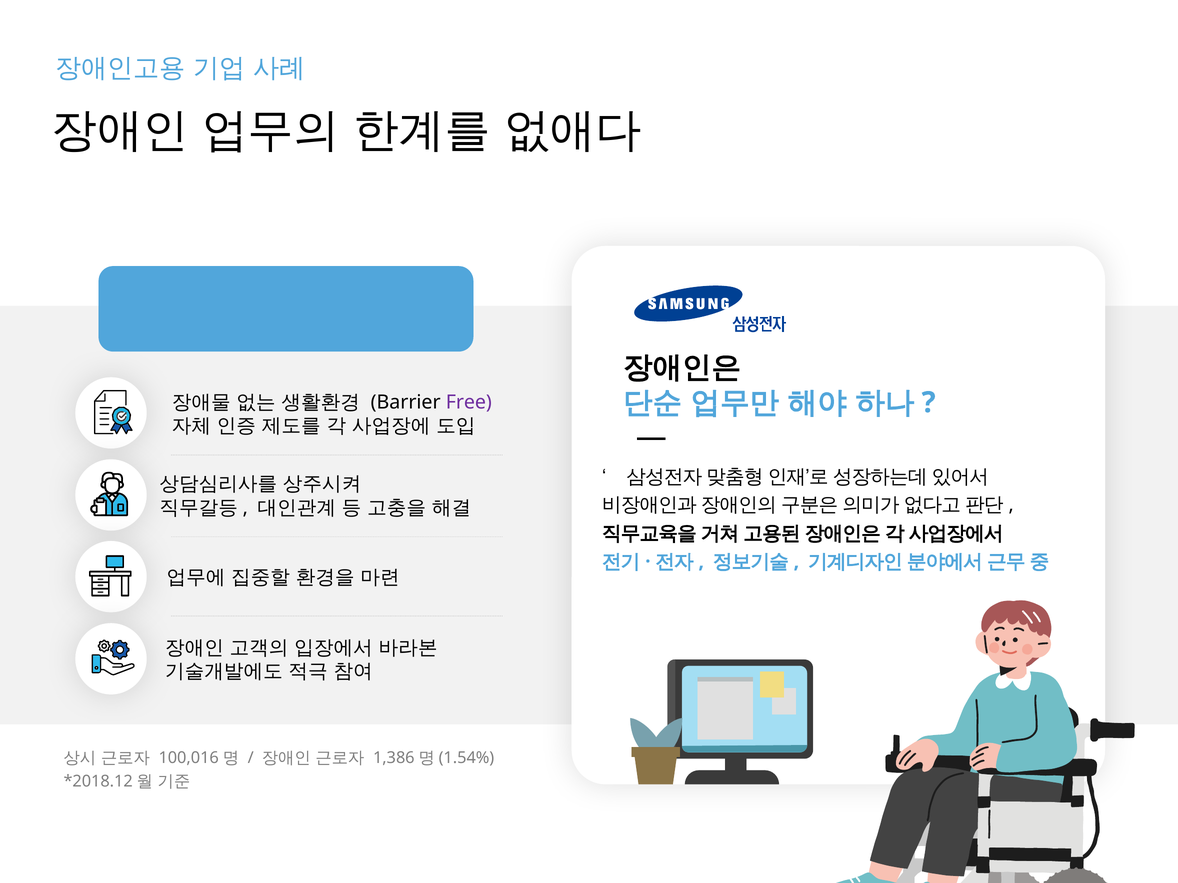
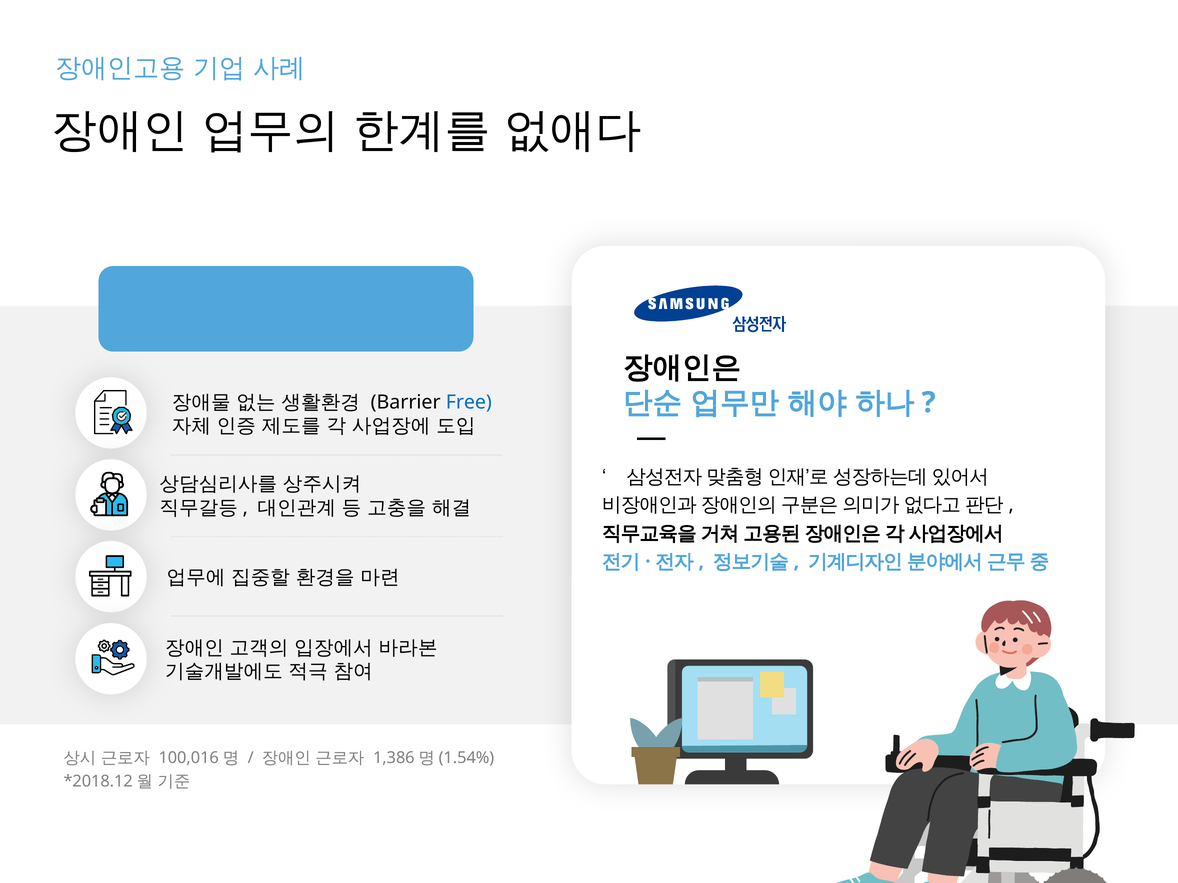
Free colour: purple -> blue (469, 403)
